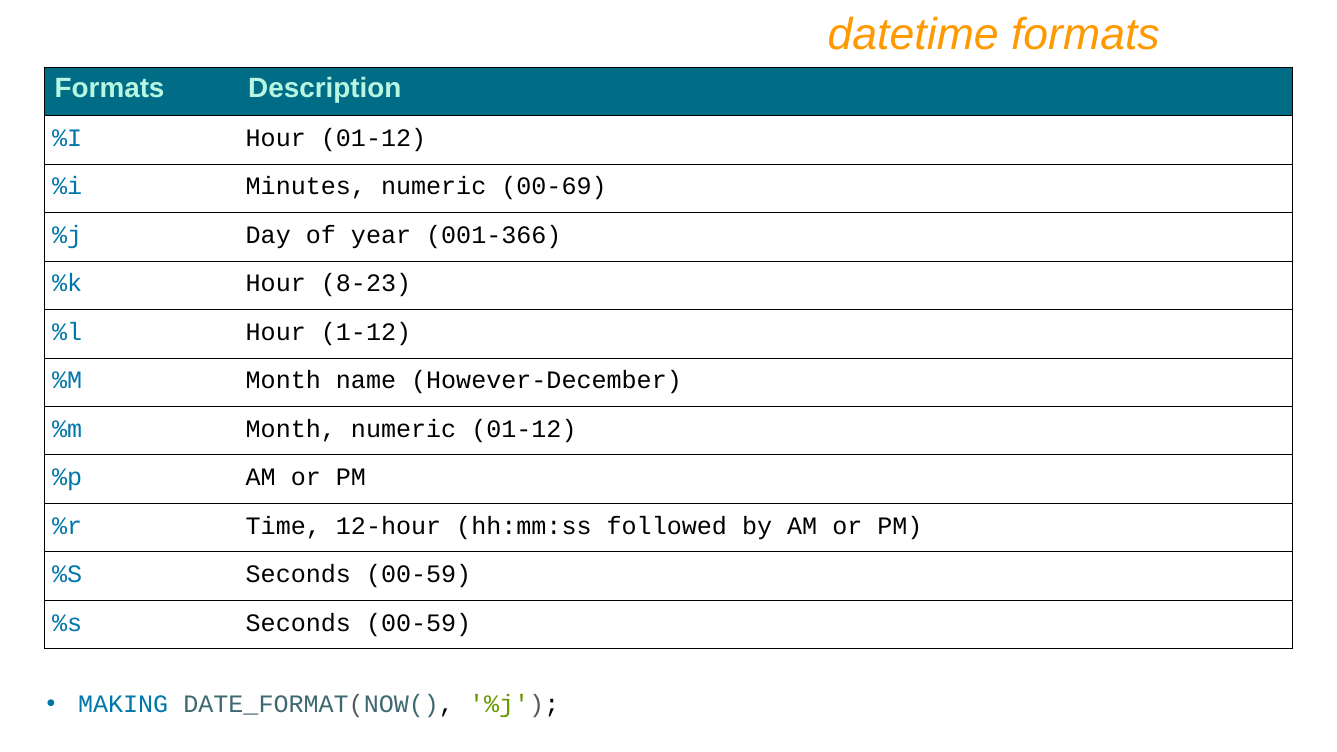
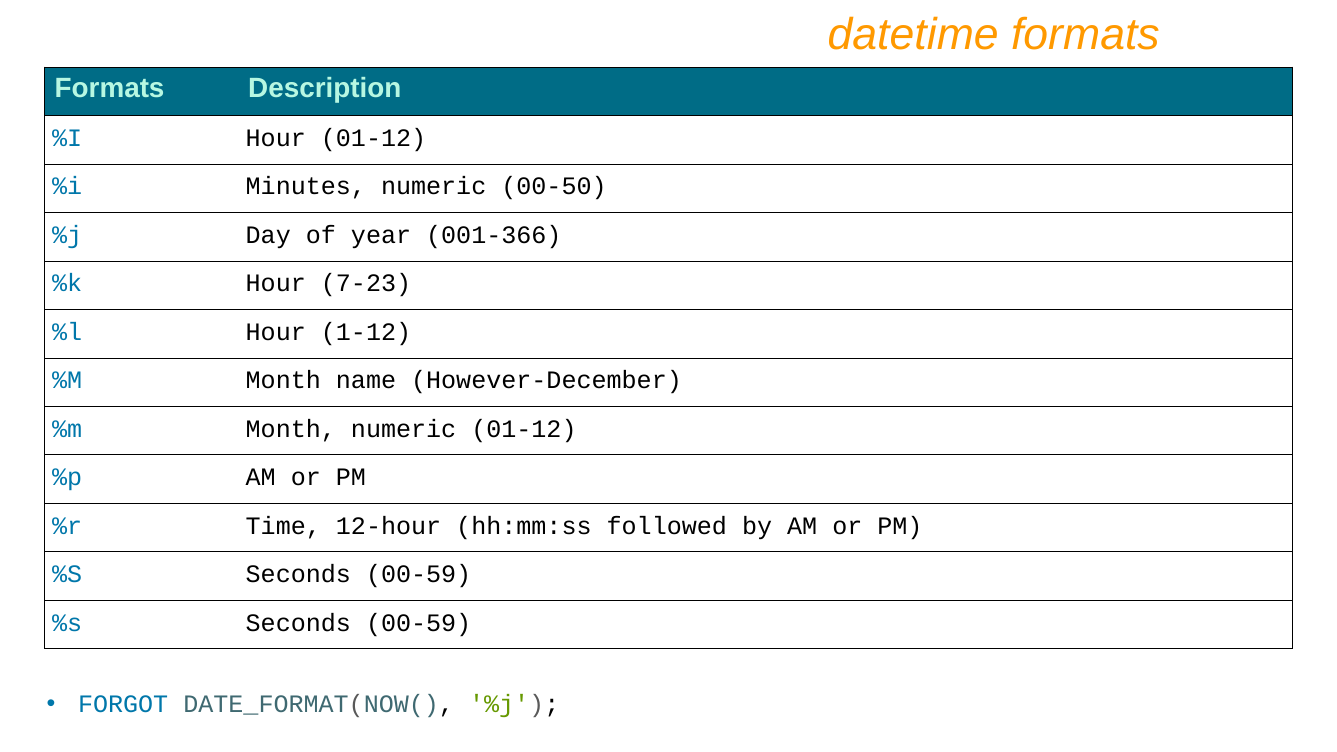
00-69: 00-69 -> 00-50 (554, 187)
8-23: 8-23 -> 7-23 (366, 284)
MAKING: MAKING -> FORGOT (123, 705)
